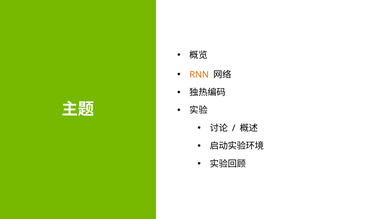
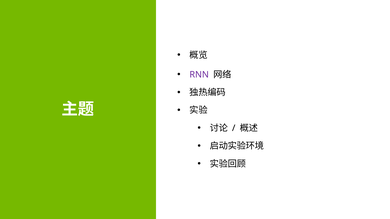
RNN colour: orange -> purple (199, 75)
